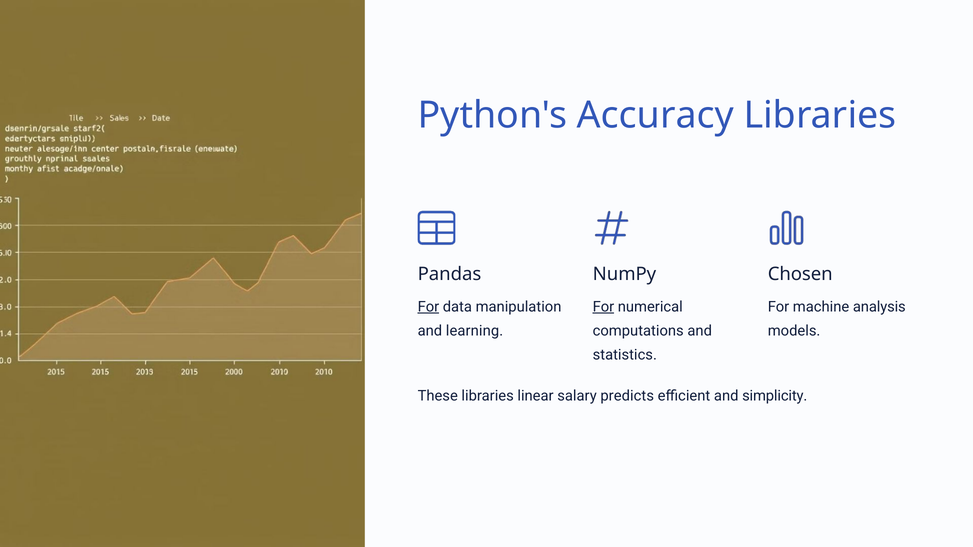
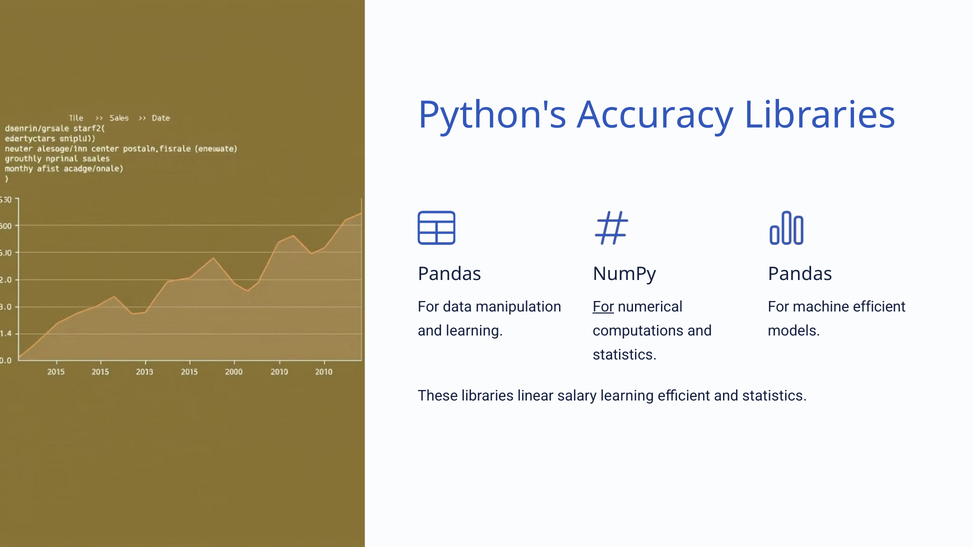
Chosen: Chosen -> Pandas (800, 274)
For underline: present -> none (428, 307)
machine analysis: analysis -> efficient (879, 307)
salary predicts: predicts -> learning (627, 396)
efficient and simplicity: simplicity -> statistics (775, 396)
